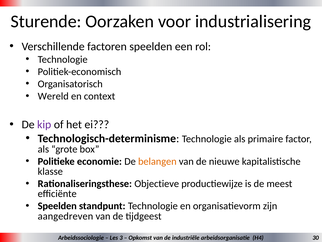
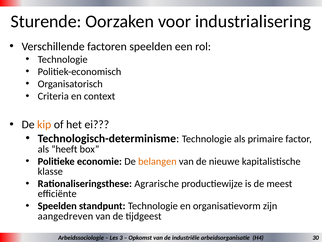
Wereld: Wereld -> Criteria (53, 96)
kip colour: purple -> orange (44, 124)
grote: grote -> heeft (64, 149)
Objectieve: Objectieve -> Agrarische (157, 183)
